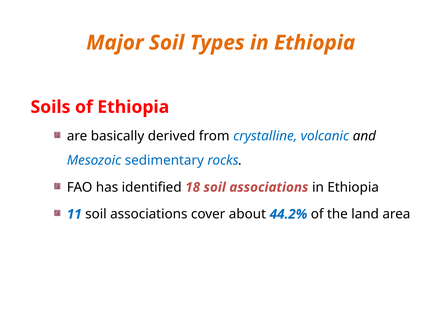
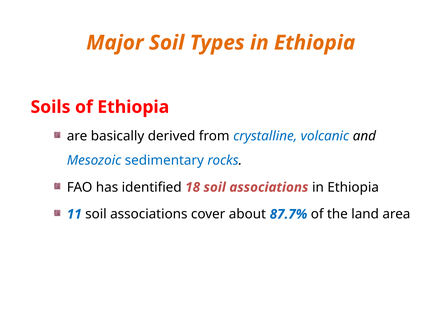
44.2%: 44.2% -> 87.7% (288, 214)
